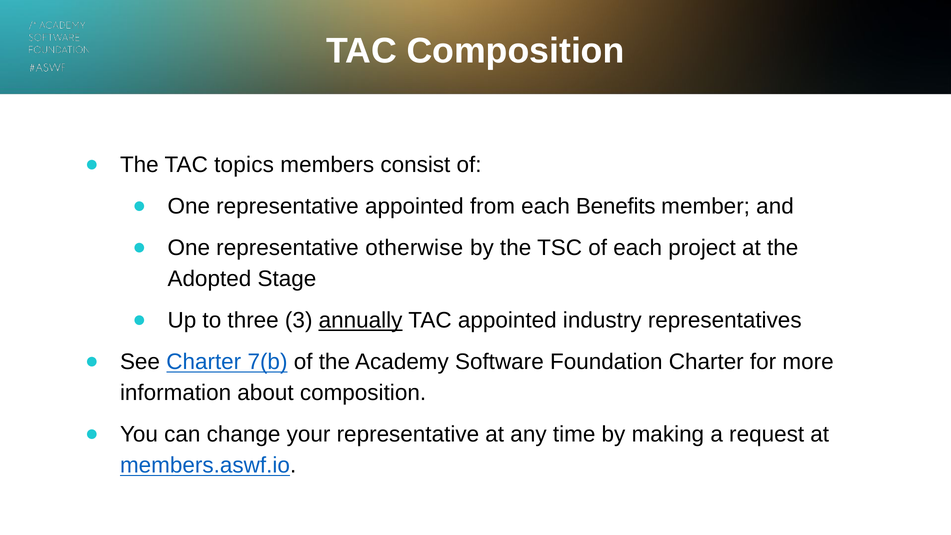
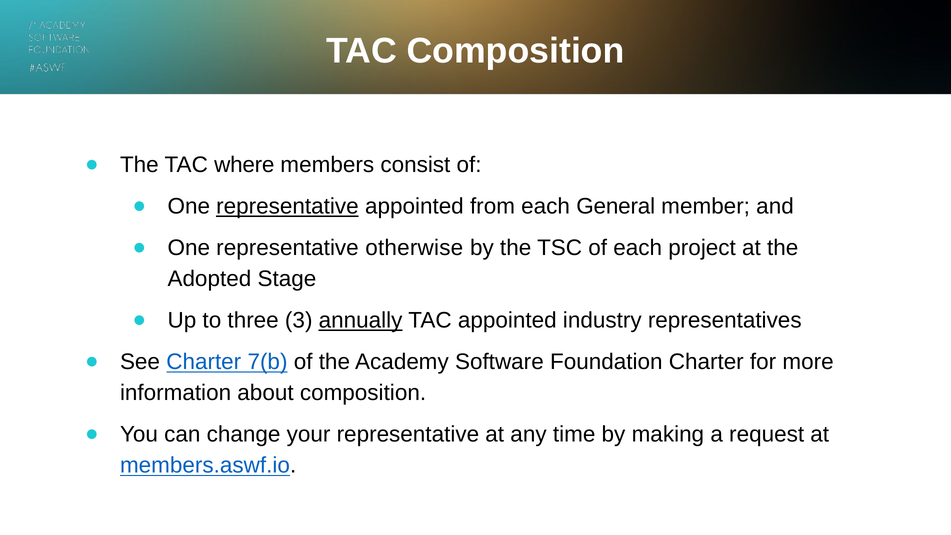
topics: topics -> where (244, 165)
representative underline: none -> present (287, 207)
Benefits: Benefits -> General (616, 207)
